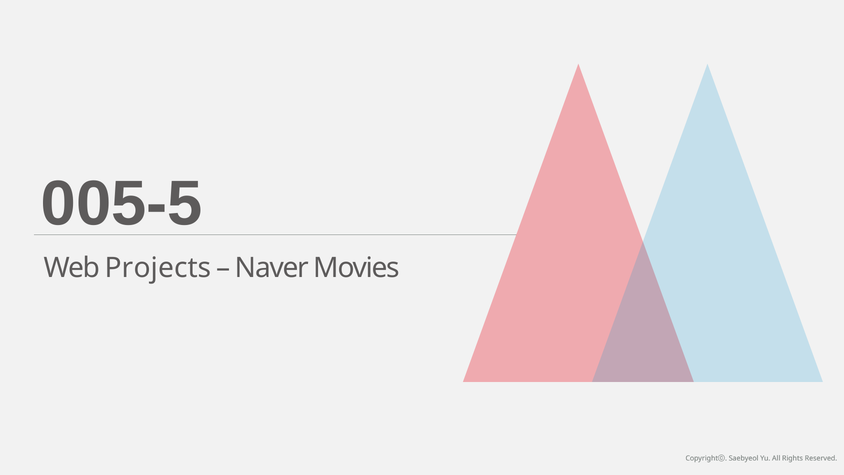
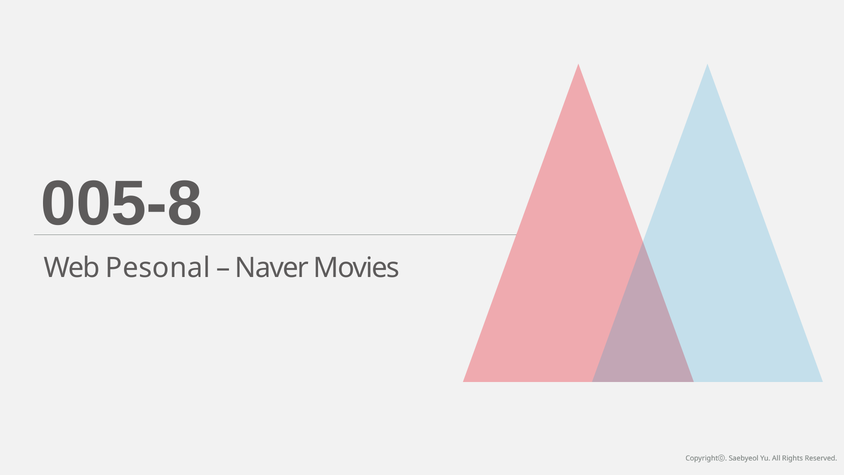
005-5: 005-5 -> 005-8 (122, 204)
Projects: Projects -> Pesonal (158, 268)
